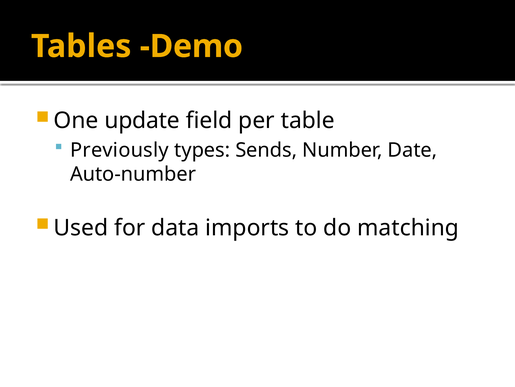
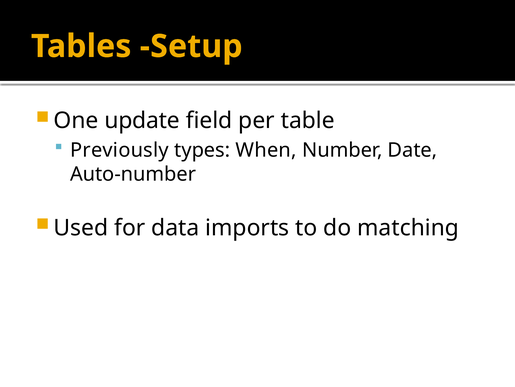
Demo: Demo -> Setup (191, 46)
Sends: Sends -> When (266, 150)
